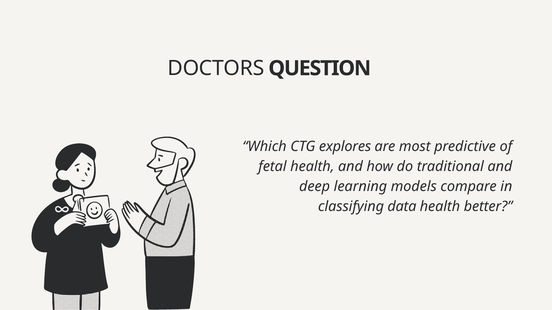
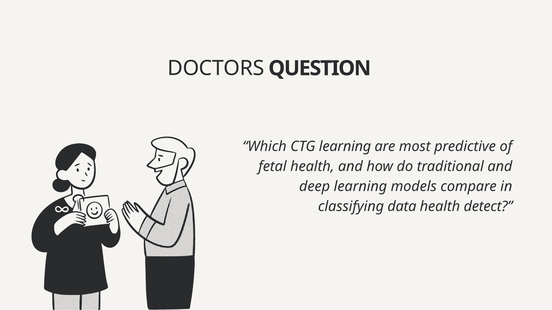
CTG explores: explores -> learning (345, 147)
better: better -> detect (488, 207)
